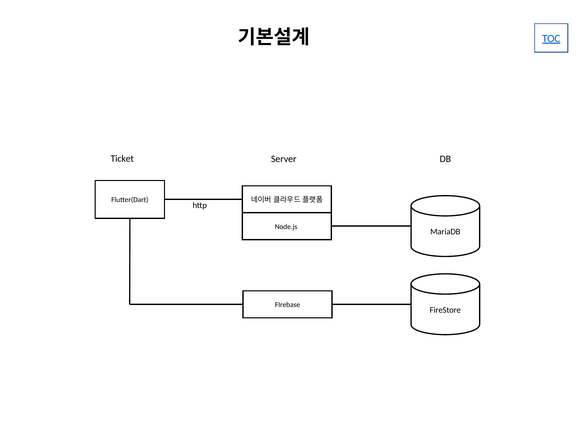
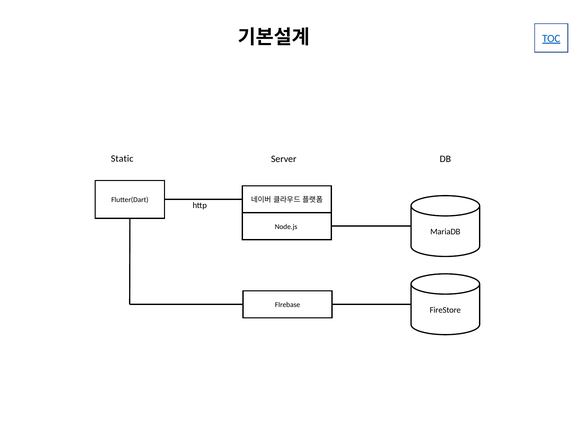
Ticket: Ticket -> Static (122, 159)
